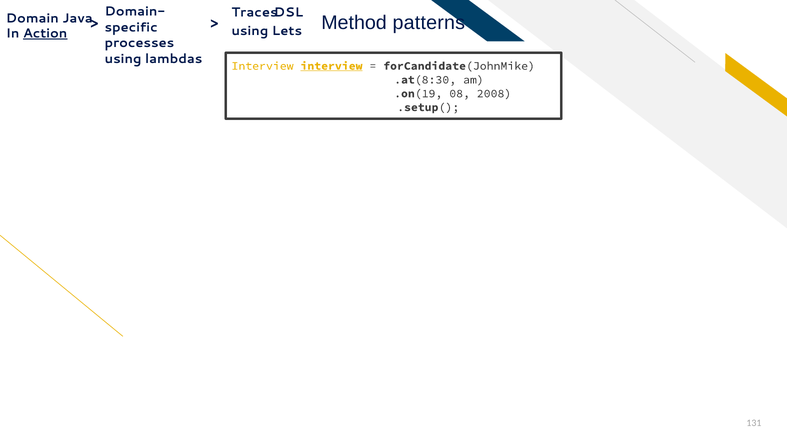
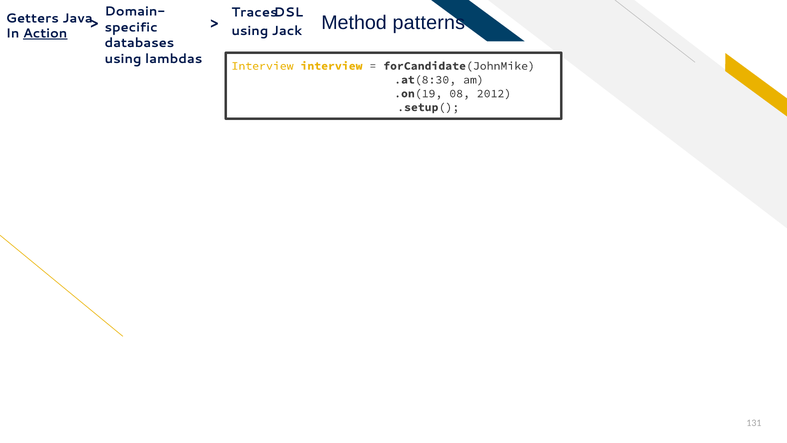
Domain: Domain -> Getters (32, 18)
Lets: Lets -> Jack (287, 31)
processes: processes -> databases (139, 43)
interview underline: present -> none (331, 66)
2008: 2008 -> 2012 (494, 93)
